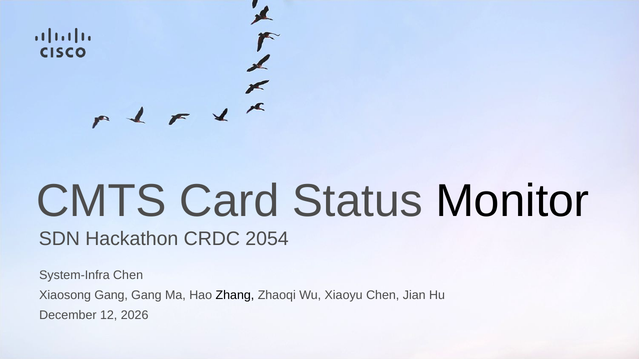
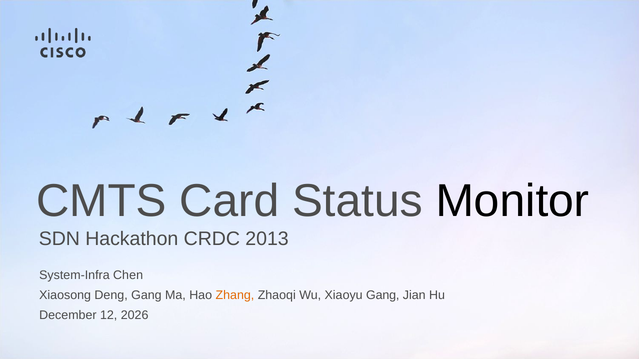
2054: 2054 -> 2013 (267, 239)
Xiaosong Gang: Gang -> Deng (111, 295)
Zhang colour: black -> orange (235, 295)
Xiaoyu Chen: Chen -> Gang (383, 295)
